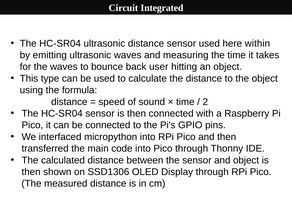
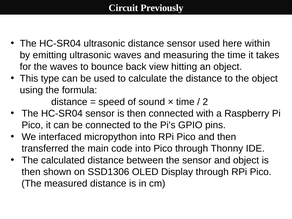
Integrated: Integrated -> Previously (162, 8)
user: user -> view (159, 67)
